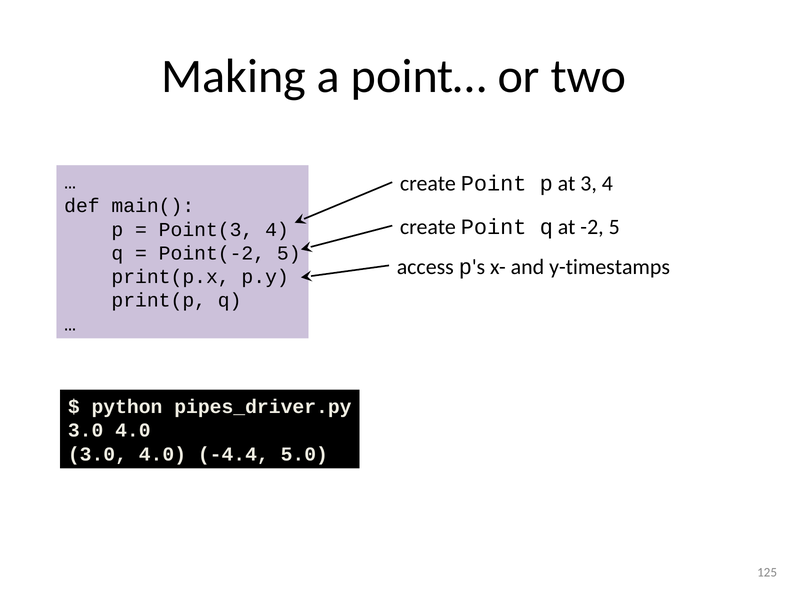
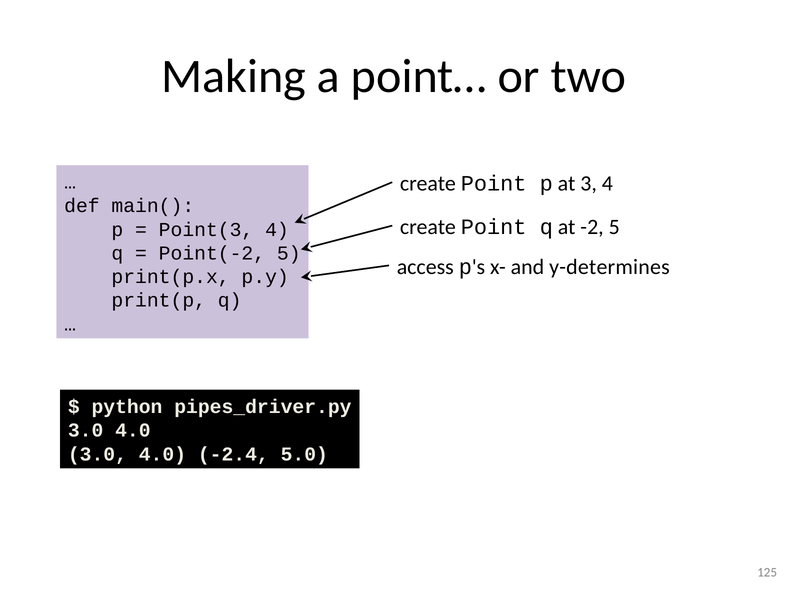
y-timestamps: y-timestamps -> y-determines (609, 267)
-4.4: -4.4 -> -2.4 (233, 454)
